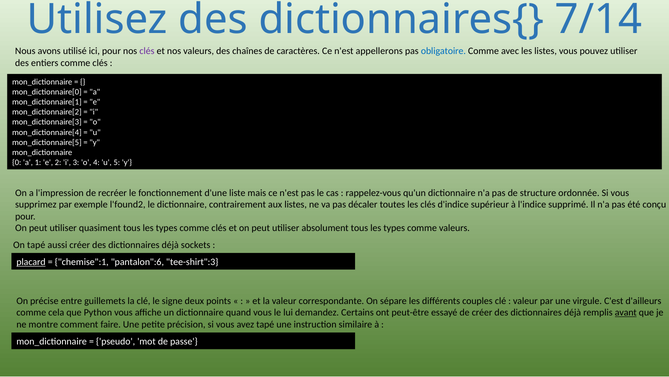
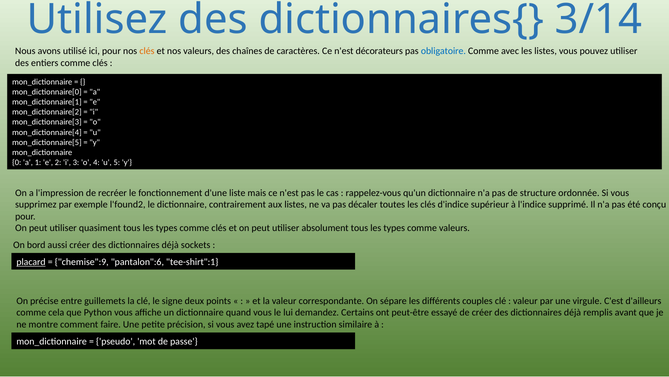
7/14: 7/14 -> 3/14 (599, 19)
clés colour: purple -> orange (147, 51)
appellerons: appellerons -> décorateurs (379, 51)
On tapé: tapé -> bord (36, 245)
chemise":1: chemise":1 -> chemise":9 (82, 261)
tee-shirt":3: tee-shirt":3 -> tee-shirt":1 (192, 261)
avant underline: present -> none (626, 312)
